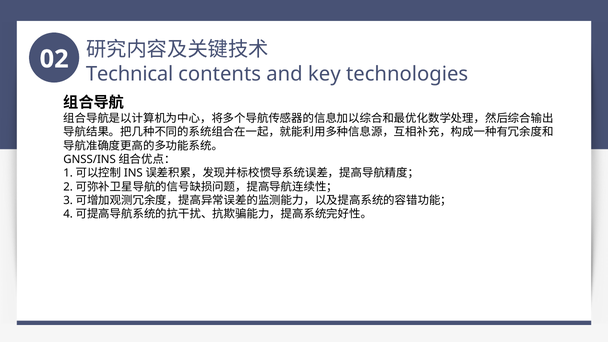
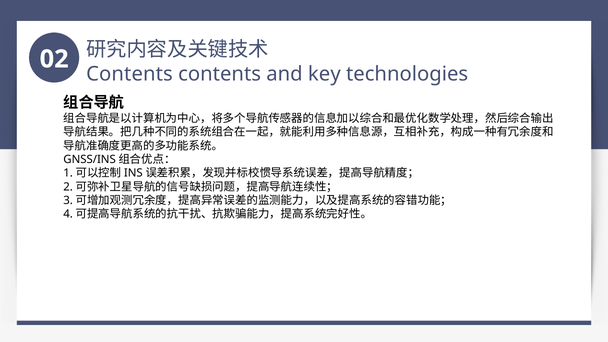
Technical: Technical -> Contents (129, 74)
